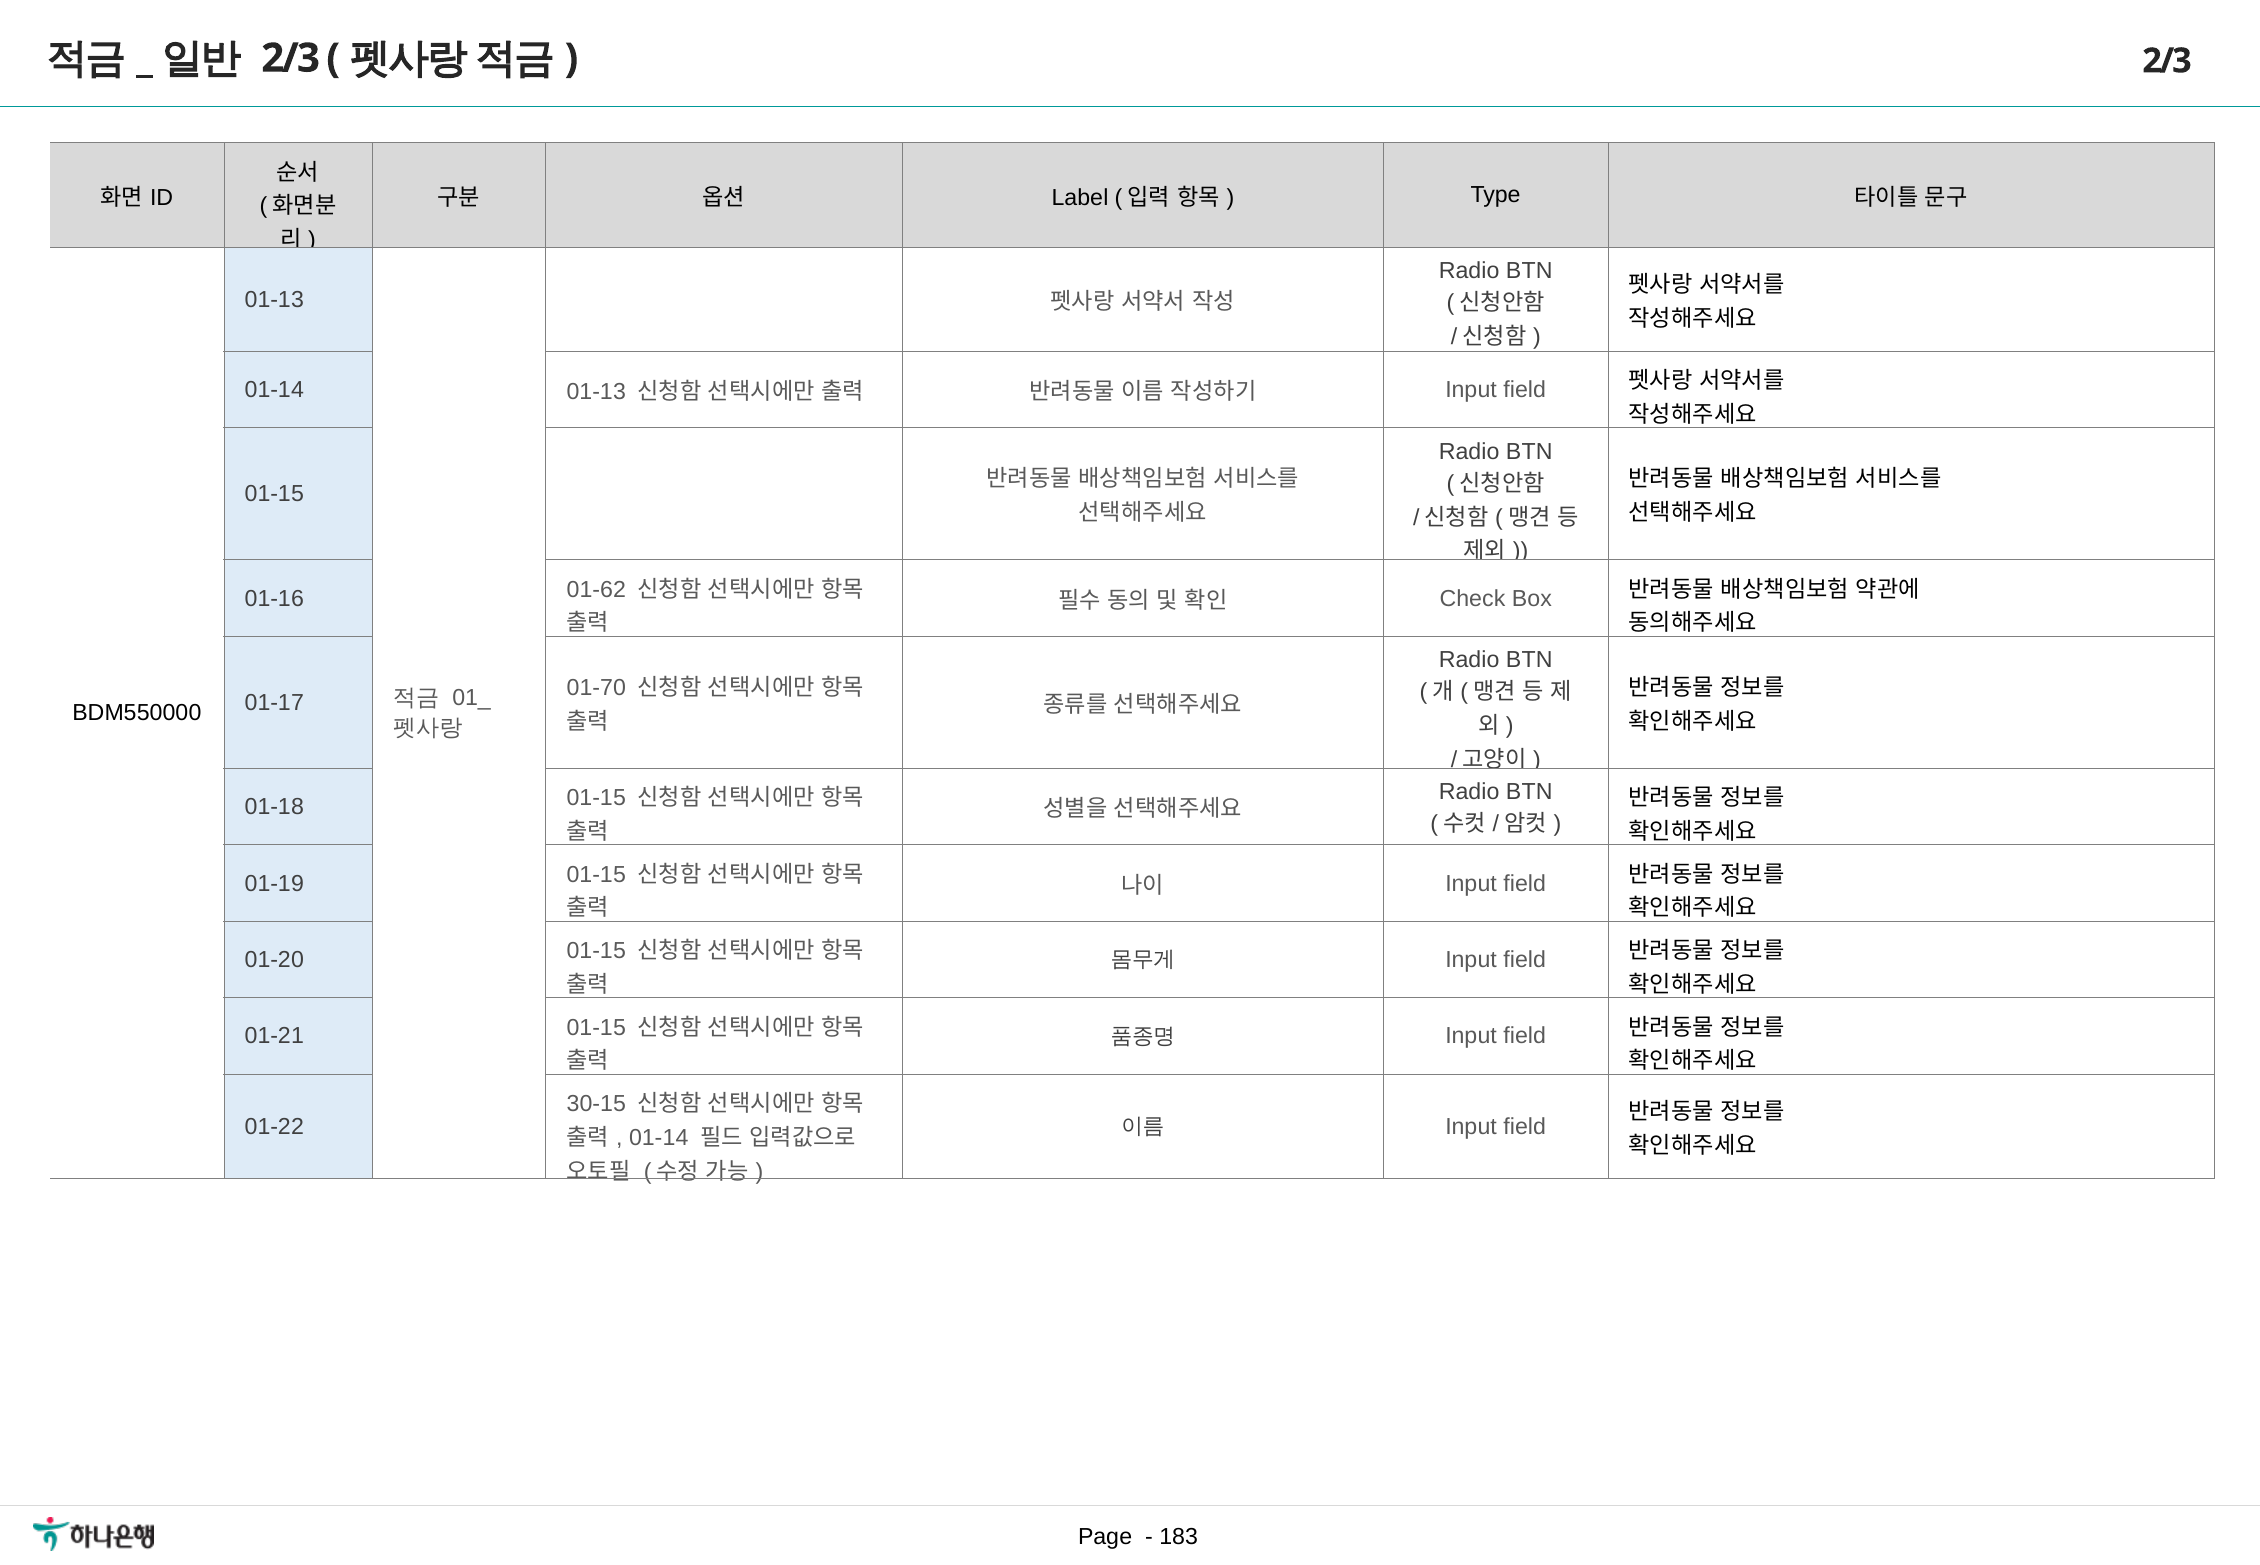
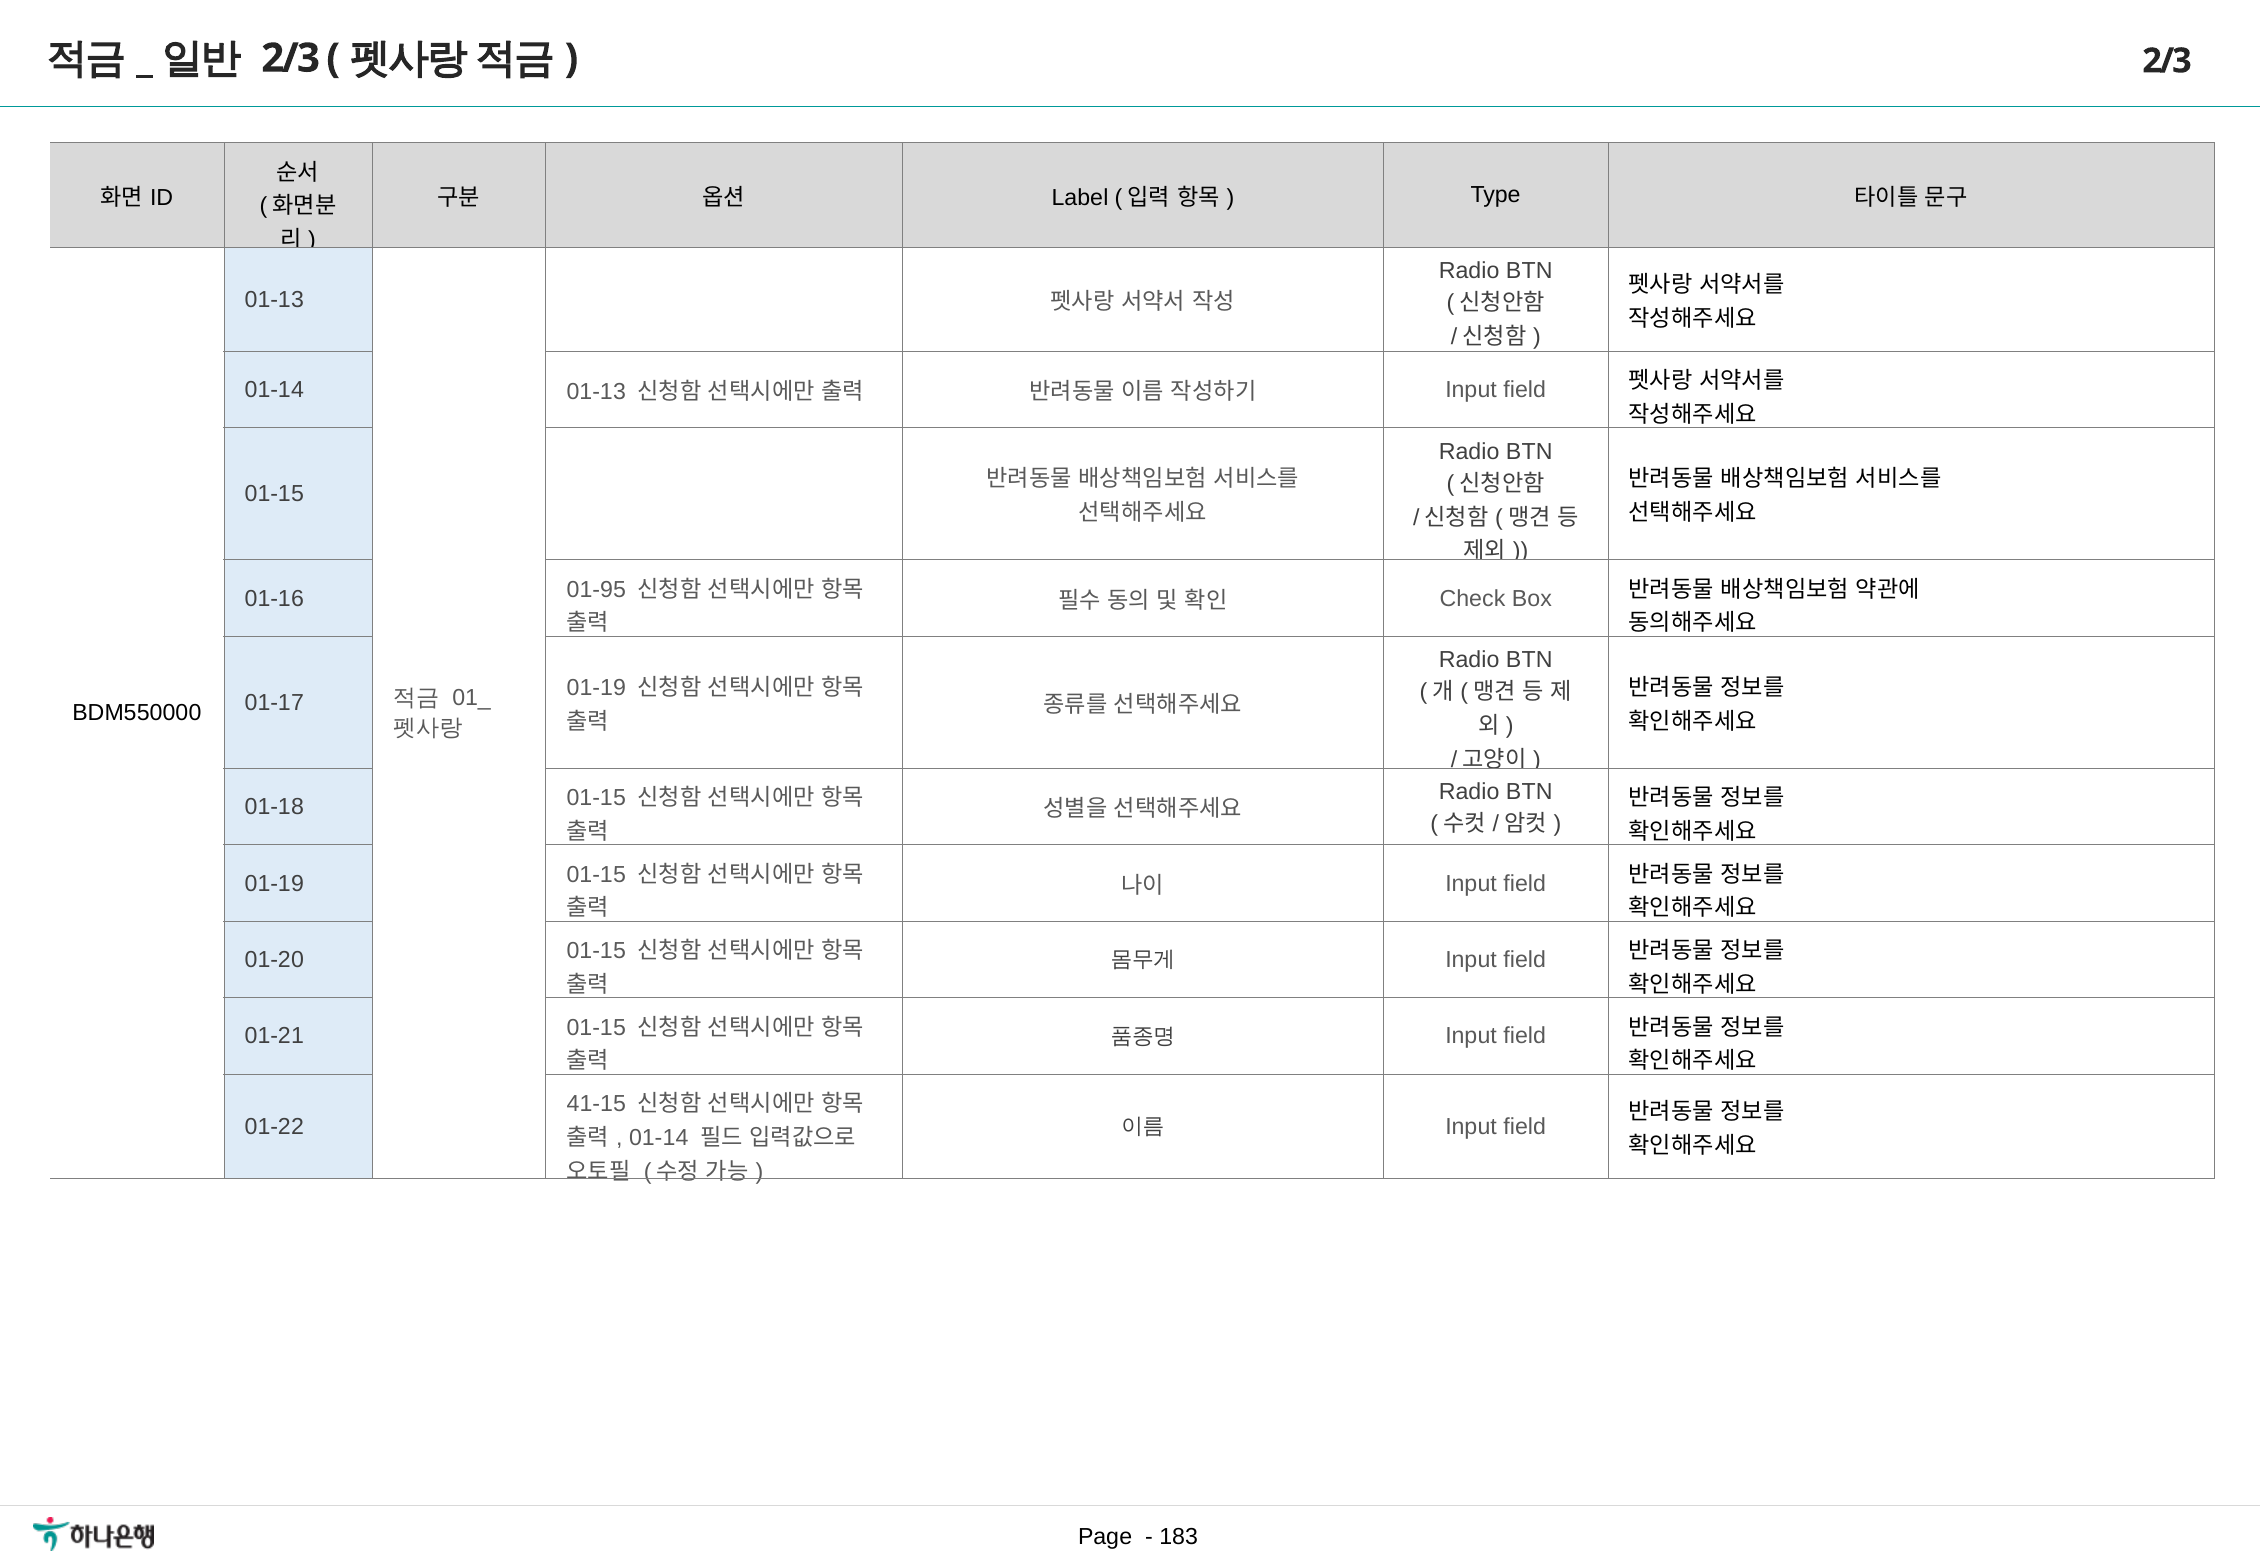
01-62: 01-62 -> 01-95 (596, 589)
01-70: 01-70 -> 01-19 (596, 688)
30-15: 30-15 -> 41-15 (596, 1104)
